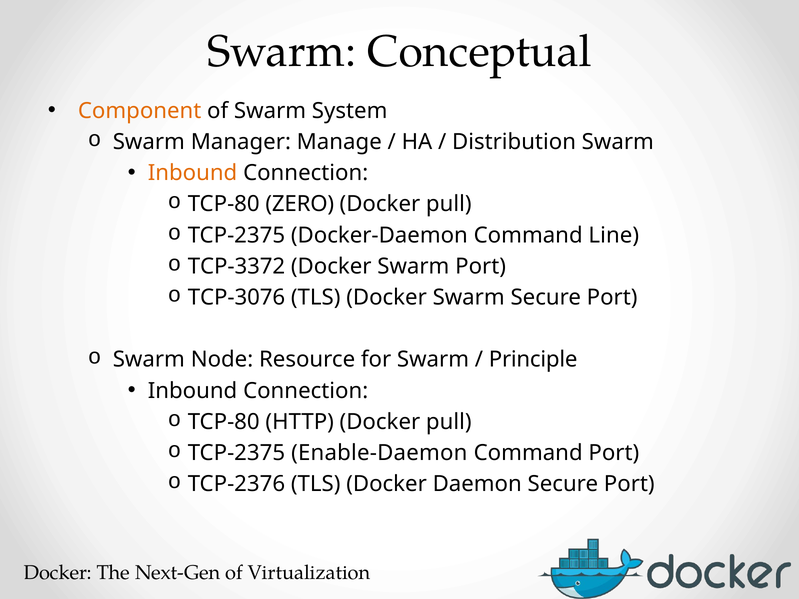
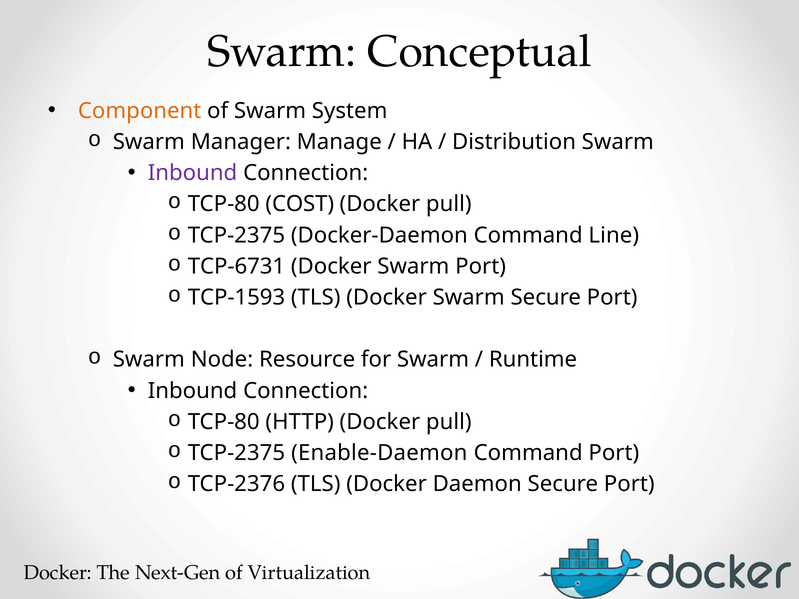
Inbound colour: orange -> purple (193, 173)
ZERO: ZERO -> COST (300, 204)
TCP-3372: TCP-3372 -> TCP-6731 (236, 266)
TCP-3076: TCP-3076 -> TCP-1593 (236, 298)
Principle: Principle -> Runtime (533, 360)
